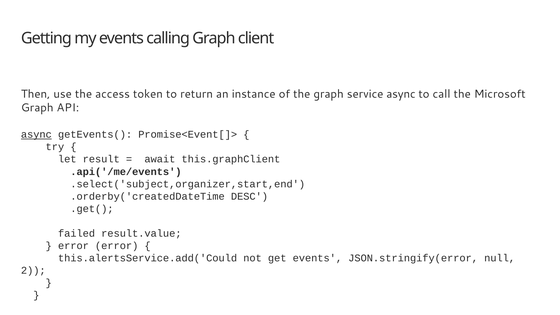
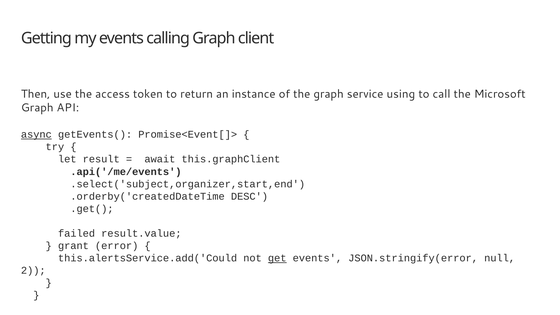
service async: async -> using (401, 94)
error: error -> grant (73, 246)
get underline: none -> present (277, 258)
